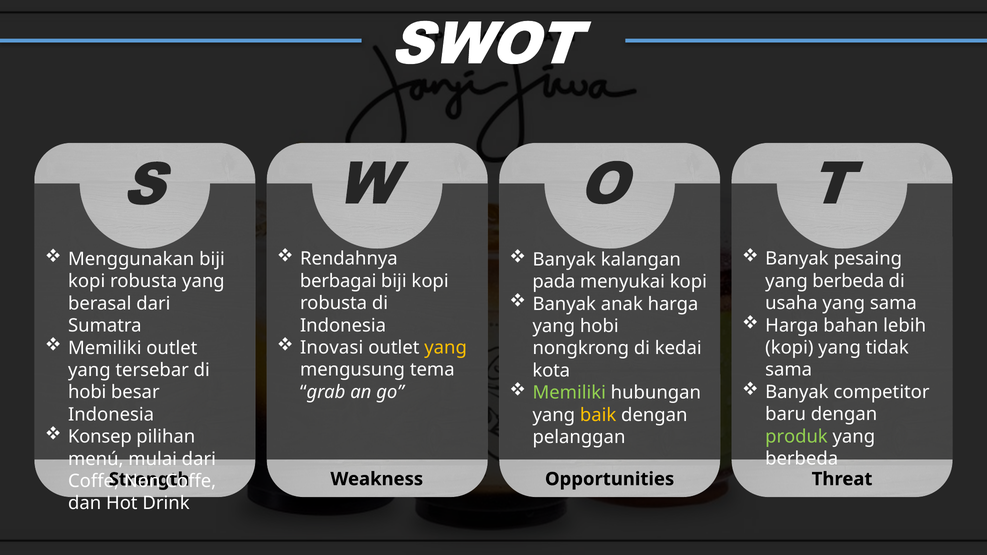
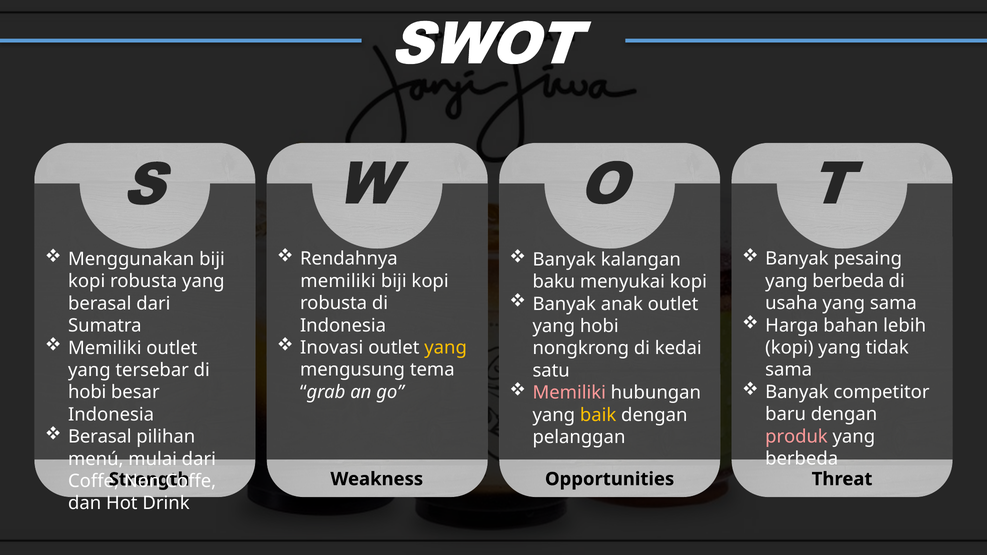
berbagai: berbagai -> memiliki (338, 281)
pada: pada -> baku (554, 282)
anak harga: harga -> outlet (673, 304)
kota: kota -> satu (551, 371)
Memiliki colour: light green -> pink (569, 393)
Konsep: Konsep -> Berasal (100, 437)
produk colour: light green -> pink (796, 437)
